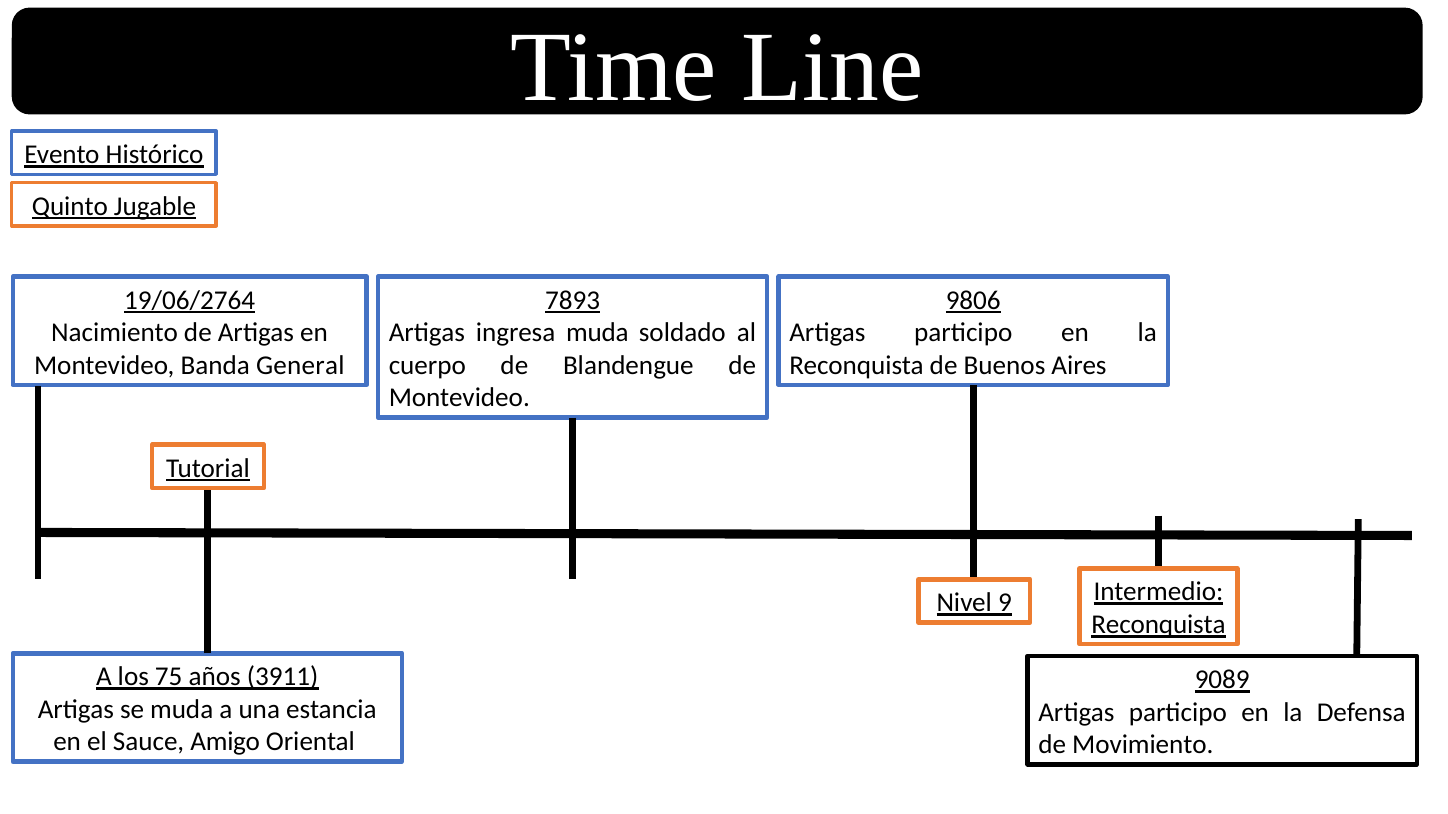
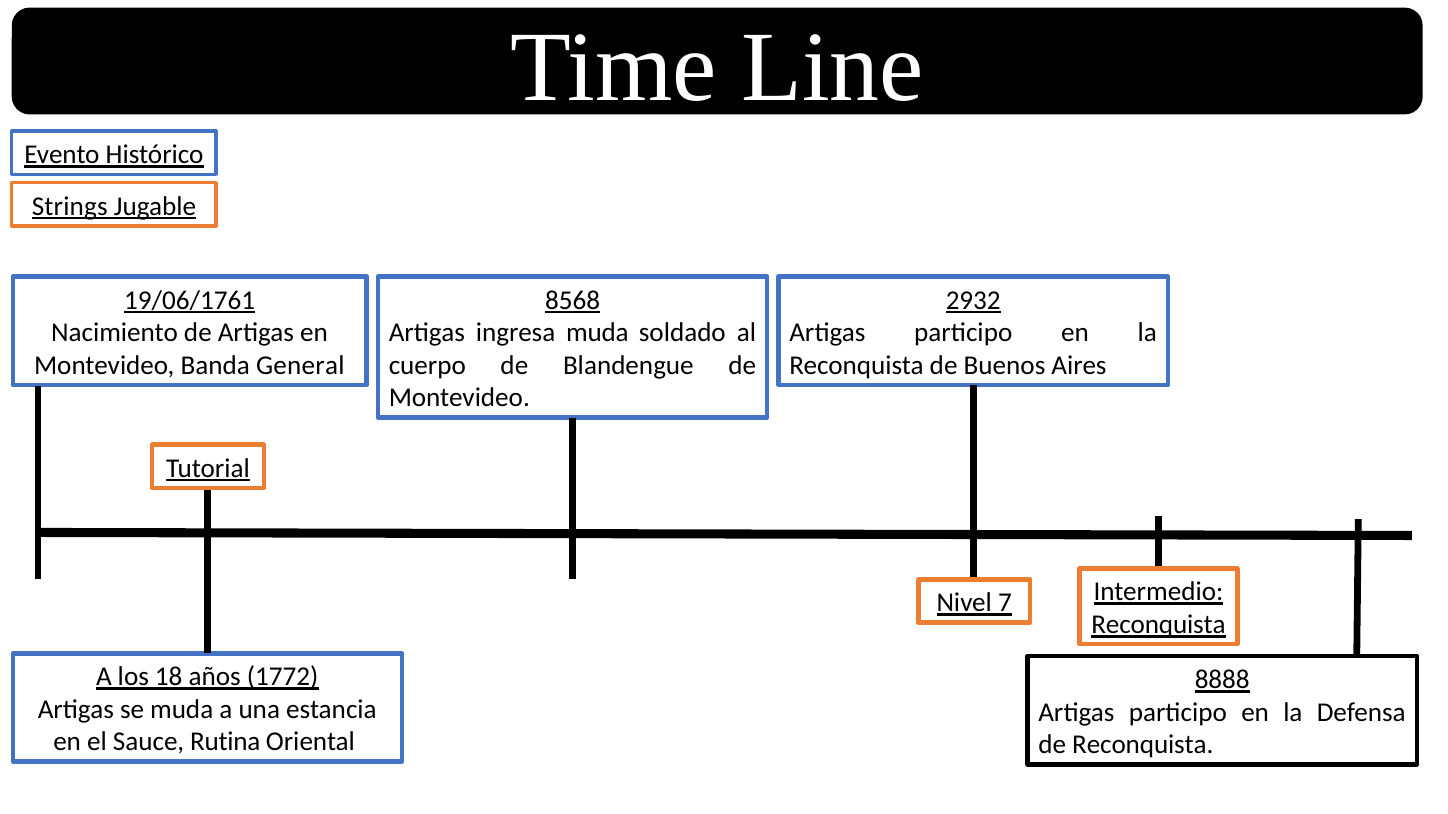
Quinto: Quinto -> Strings (70, 206)
19/06/2764: 19/06/2764 -> 19/06/1761 (190, 300)
7893: 7893 -> 8568 (573, 300)
9806: 9806 -> 2932 (973, 300)
9: 9 -> 7 (1005, 603)
75: 75 -> 18 (169, 677)
3911: 3911 -> 1772 (283, 677)
9089: 9089 -> 8888 (1222, 680)
Amigo: Amigo -> Rutina (225, 742)
de Movimiento: Movimiento -> Reconquista (1143, 745)
